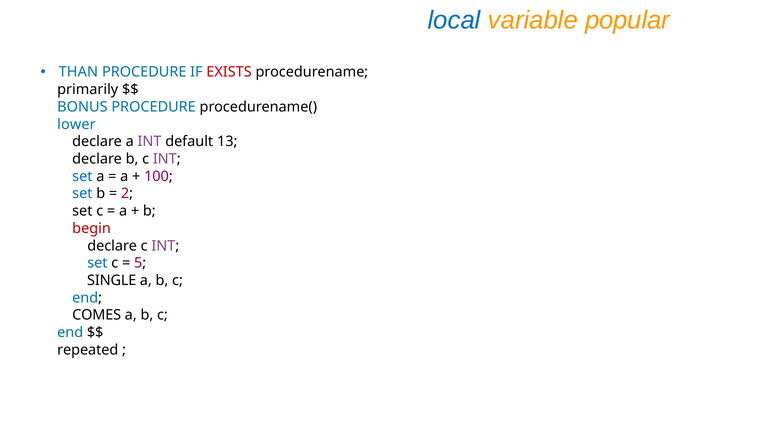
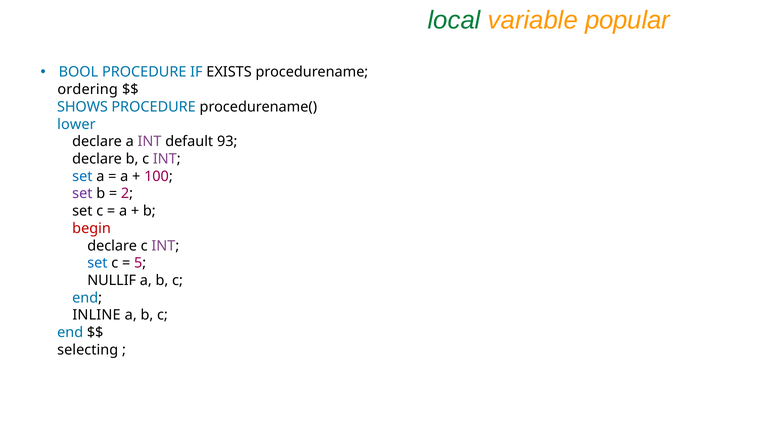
local colour: blue -> green (454, 20)
THAN: THAN -> BOOL (78, 72)
EXISTS colour: red -> black (229, 72)
primarily: primarily -> ordering (88, 90)
BONUS: BONUS -> SHOWS (83, 107)
13: 13 -> 93 (227, 142)
set colour: blue -> purple (82, 194)
SINGLE: SINGLE -> NULLIF (112, 281)
COMES: COMES -> INLINE (97, 315)
repeated: repeated -> selecting (88, 350)
